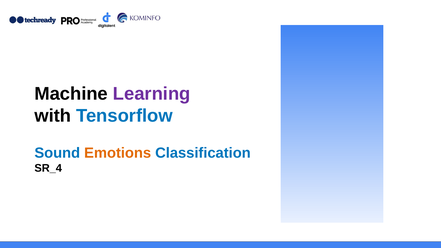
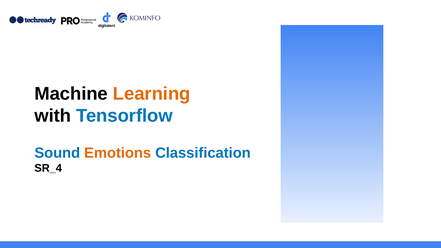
Learning colour: purple -> orange (152, 94)
